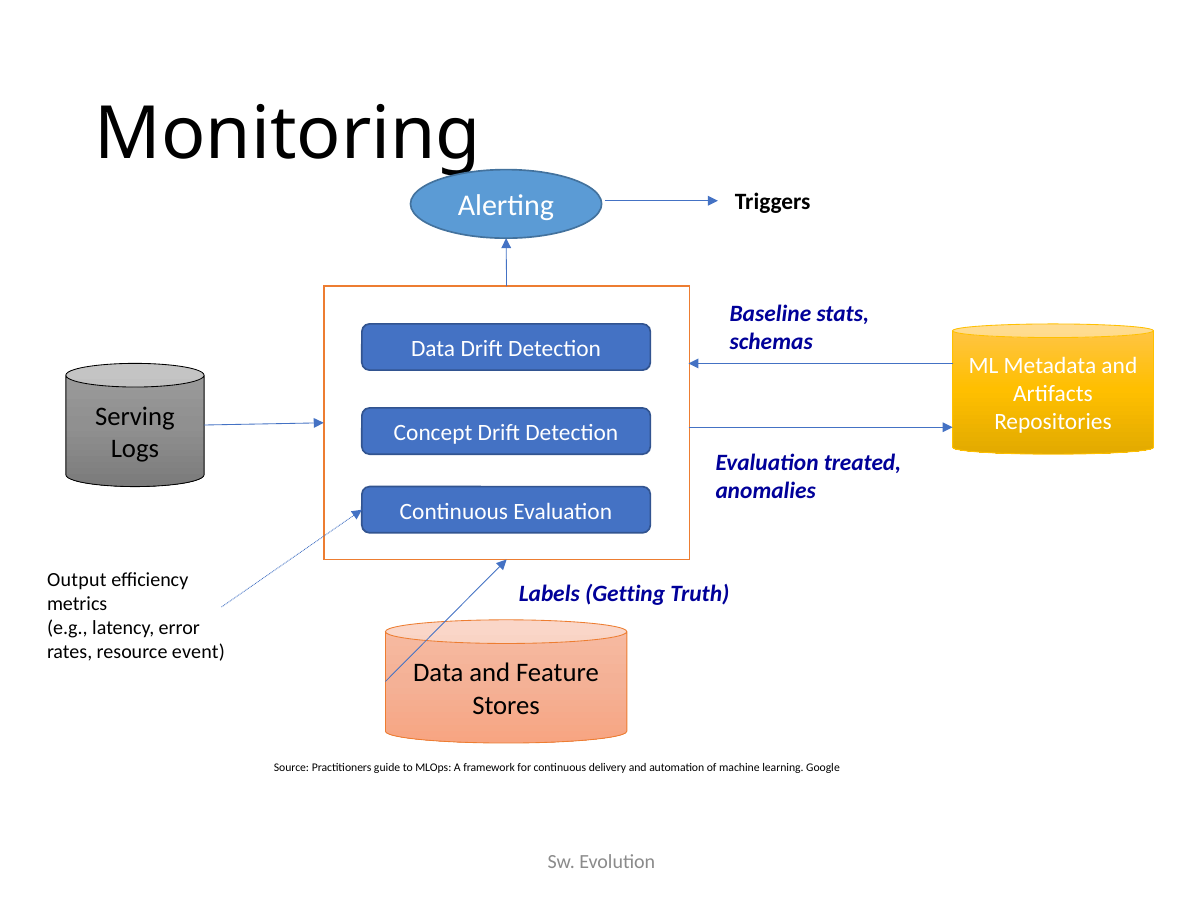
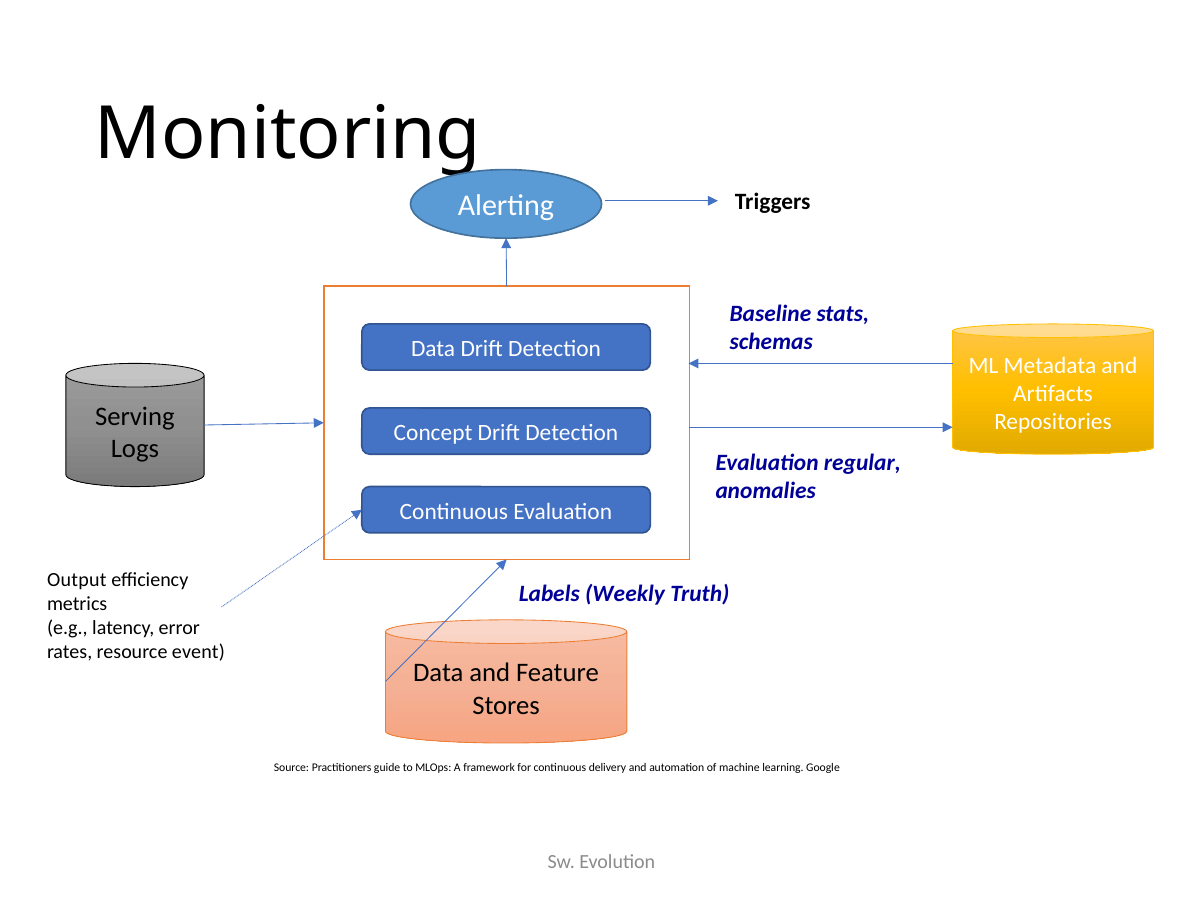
treated: treated -> regular (862, 463)
Getting: Getting -> Weekly (625, 594)
